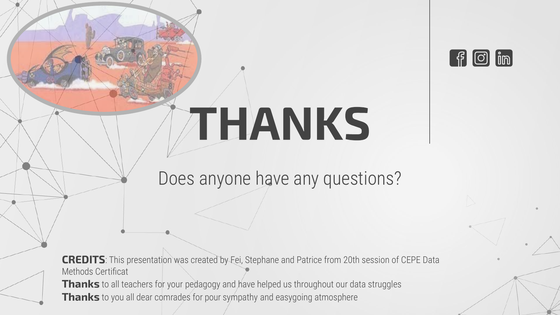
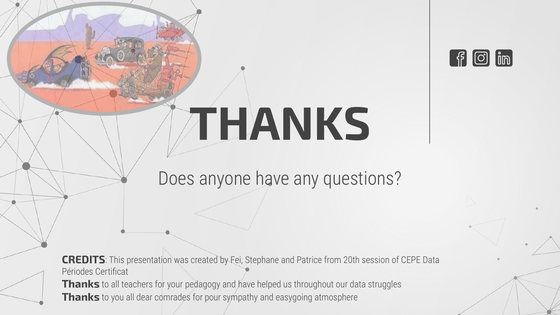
Methods: Methods -> Périodes (78, 272)
